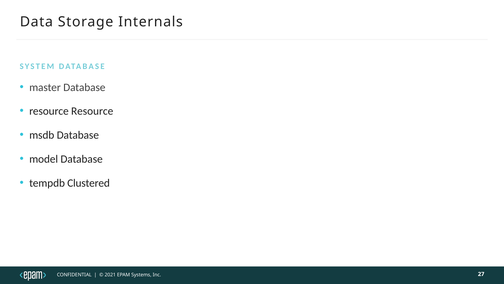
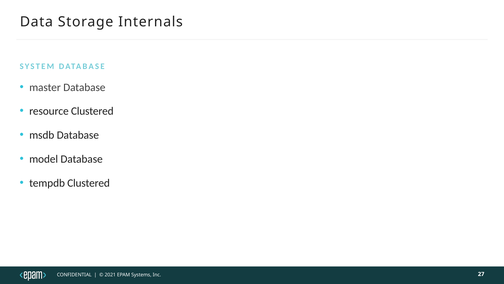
resource Resource: Resource -> Clustered (92, 111)
